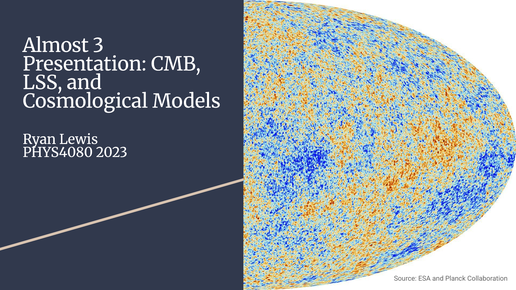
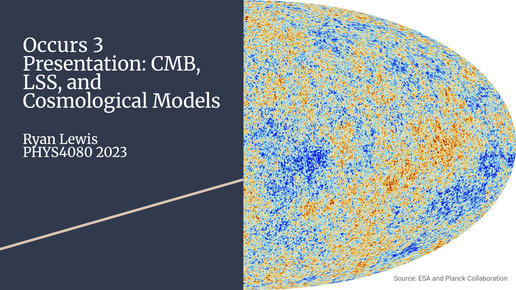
Almost: Almost -> Occurs (55, 46)
